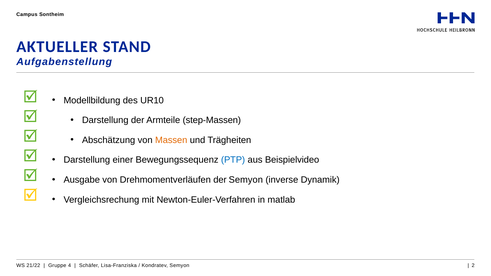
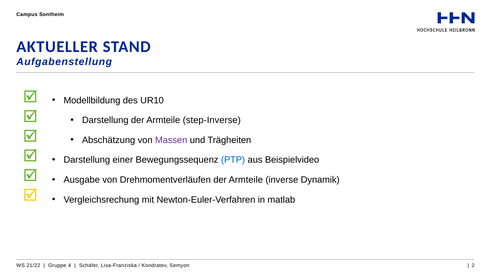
step-Massen: step-Massen -> step-Inverse (212, 120)
Massen colour: orange -> purple (171, 140)
Drehmomentverläufen der Semyon: Semyon -> Armteile (246, 180)
